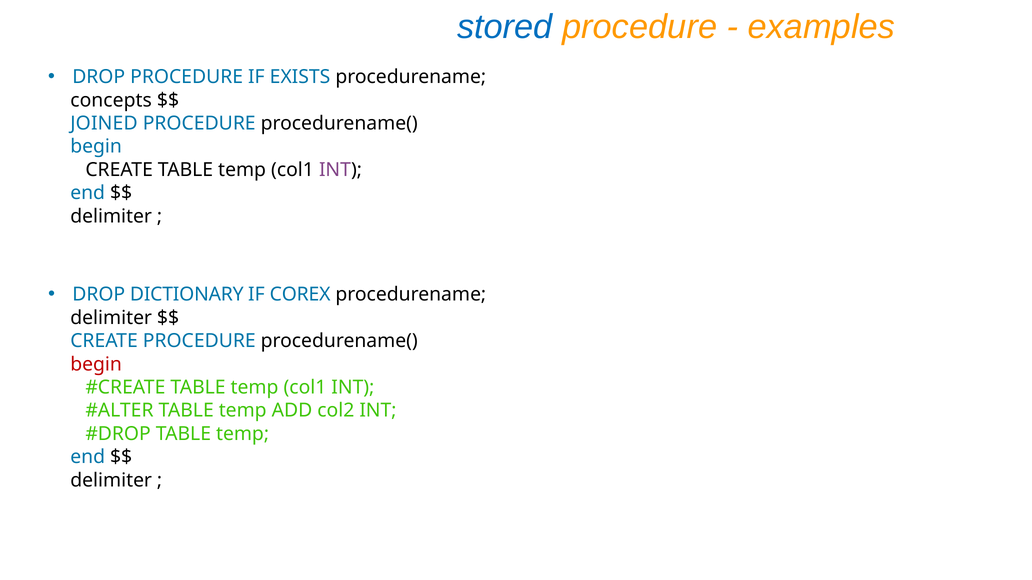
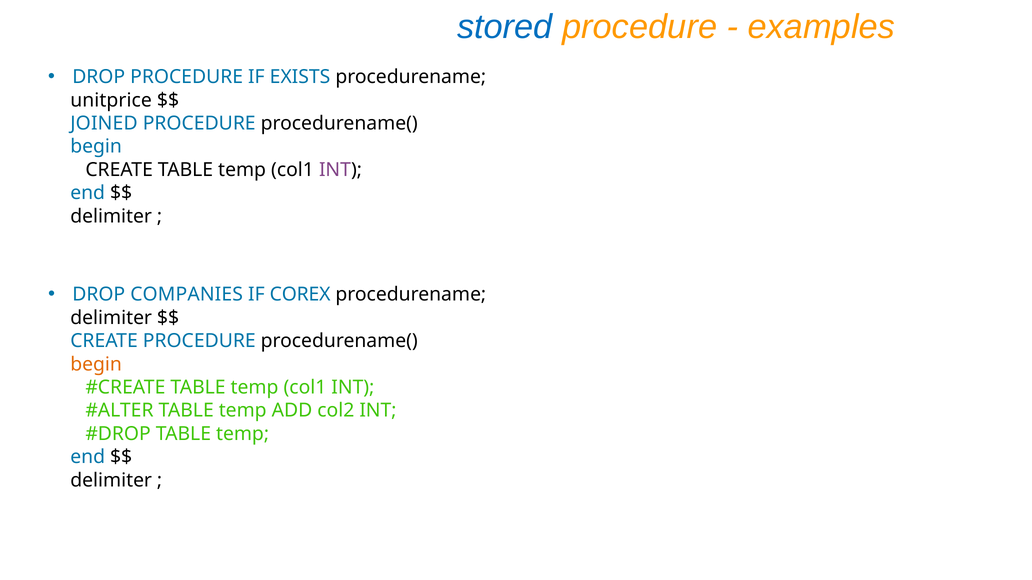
concepts: concepts -> unitprice (111, 100)
DICTIONARY: DICTIONARY -> COMPANIES (187, 295)
begin colour: red -> orange (96, 364)
